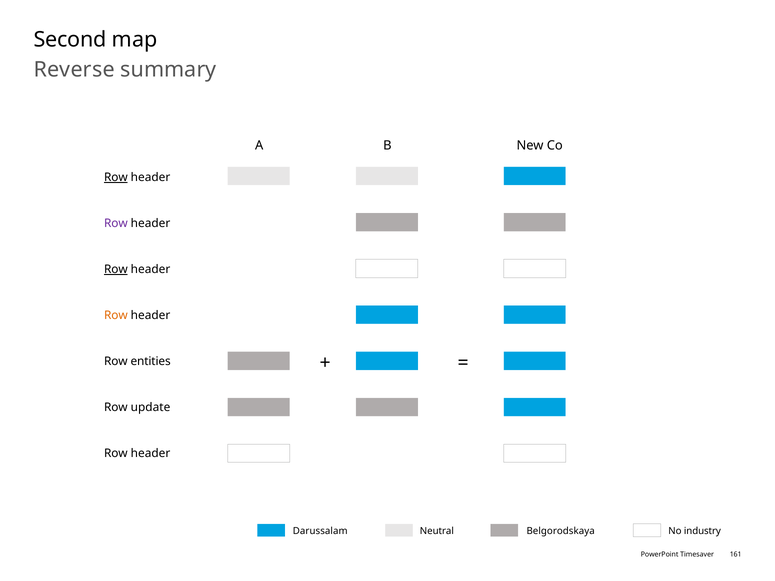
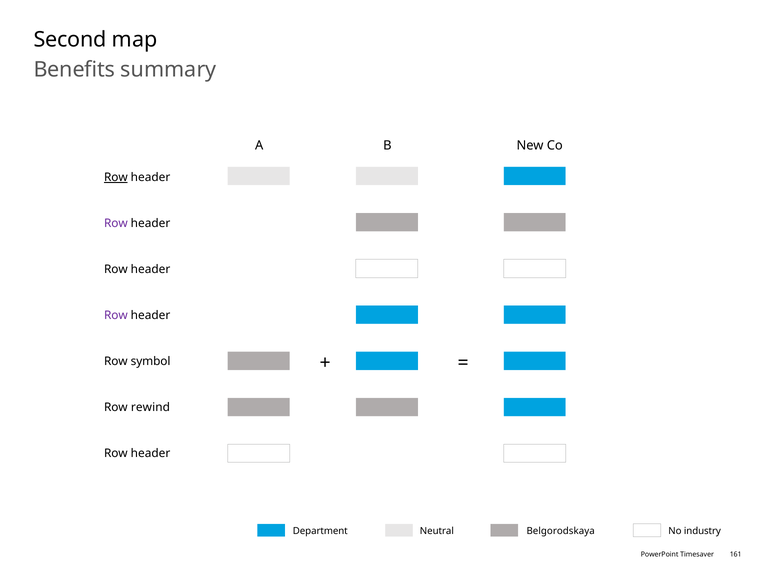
Reverse: Reverse -> Benefits (74, 70)
Row underline: present -> none (116, 269)
Row colour: orange -> purple (116, 315)
entities: entities -> symbol (151, 361)
update: update -> rewind (150, 407)
Darussalam: Darussalam -> Department (320, 531)
